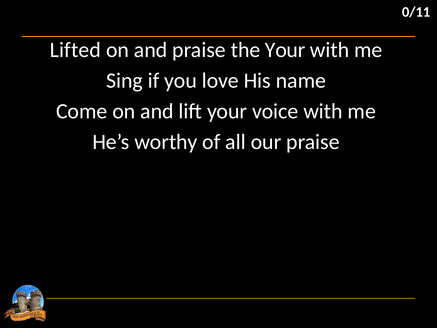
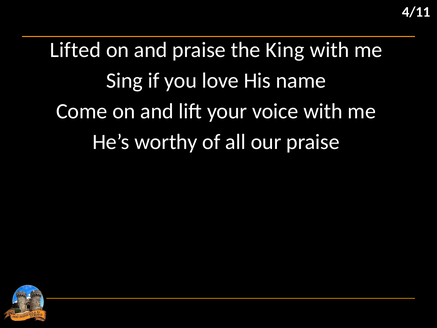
0/11: 0/11 -> 4/11 (416, 12)
the Your: Your -> King (285, 50)
